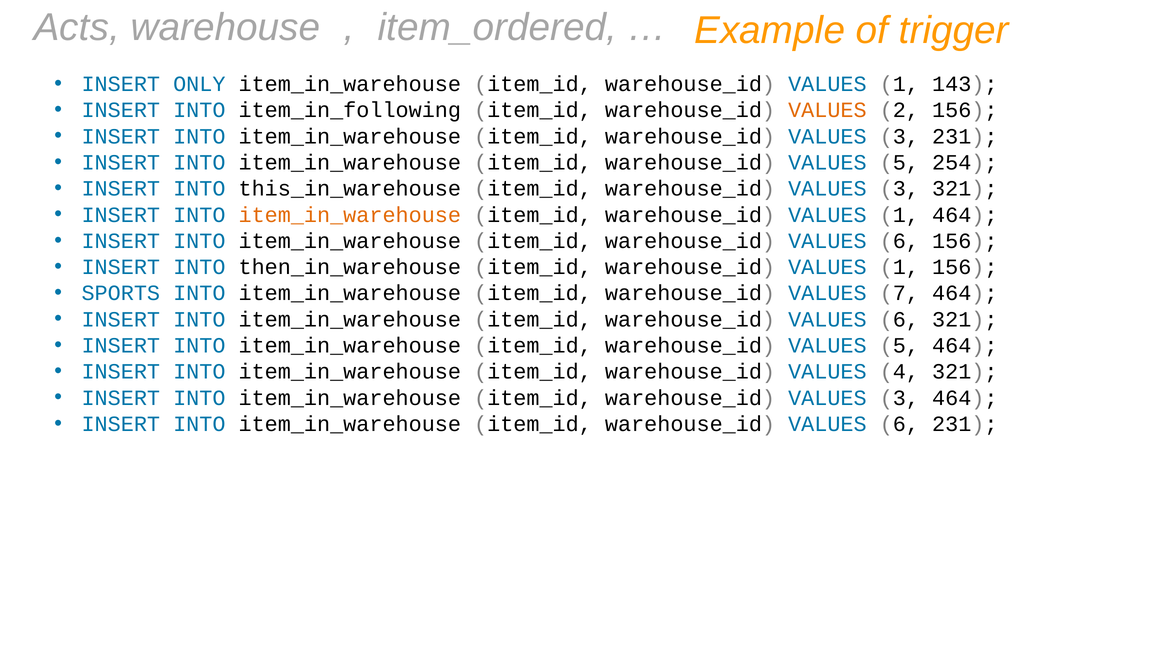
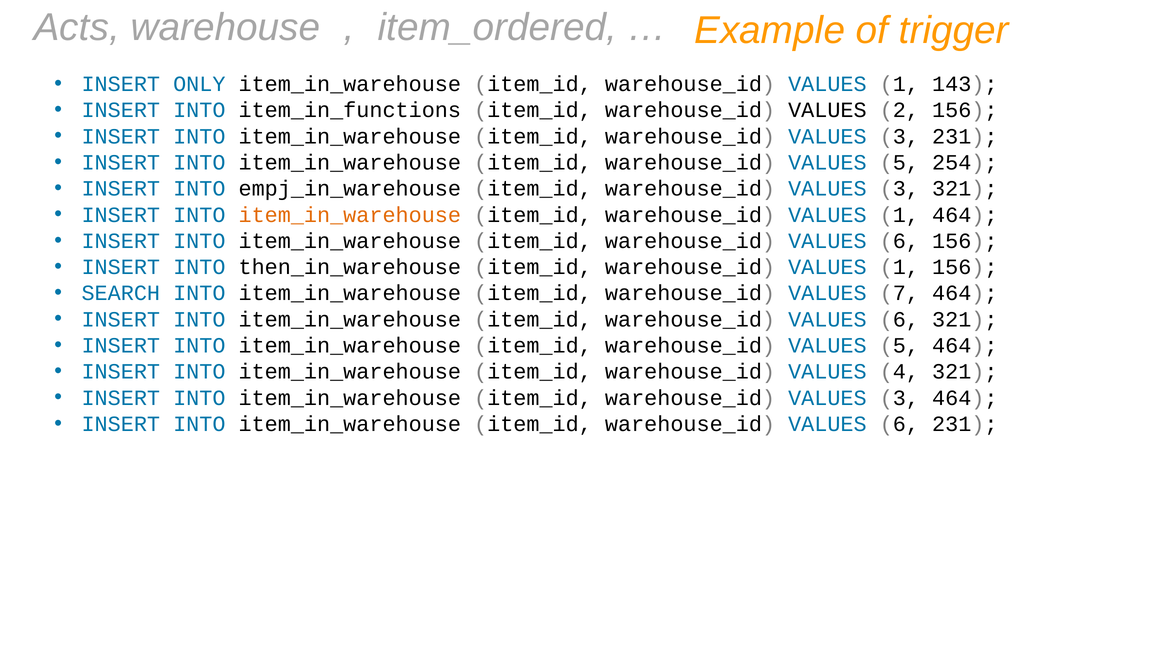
item_in_following: item_in_following -> item_in_functions (350, 110)
VALUES colour: orange -> black (827, 110)
this_in_warehouse: this_in_warehouse -> empj_in_warehouse (350, 189)
SPORTS: SPORTS -> SEARCH (121, 293)
